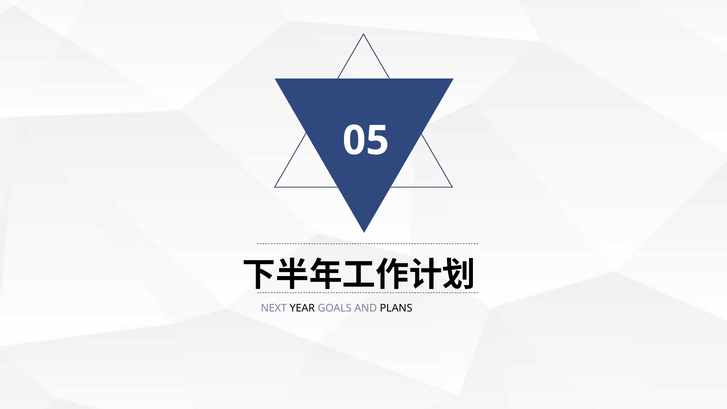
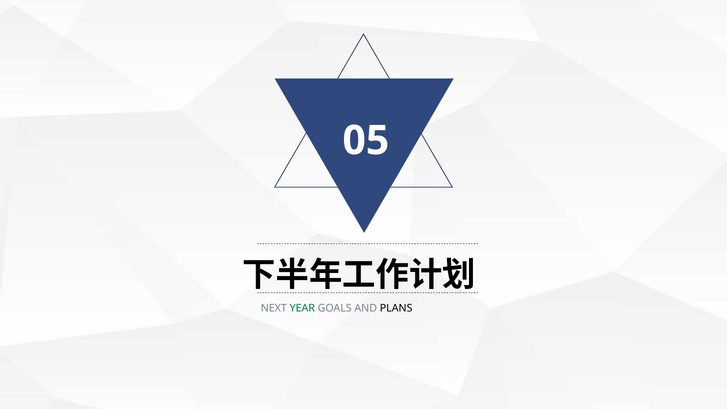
YEAR colour: black -> green (302, 308)
